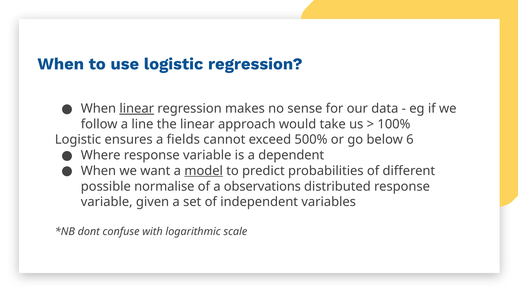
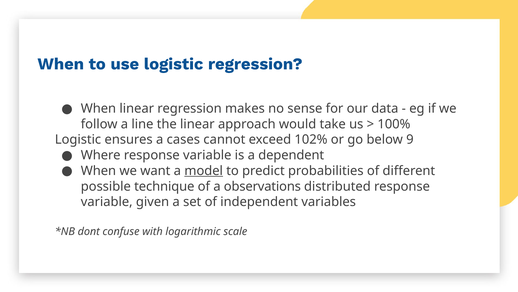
linear underline: present -> none (137, 108)
fields: fields -> cases (183, 139)
500%: 500% -> 102% (311, 139)
6: 6 -> 9 (410, 139)
normalise: normalise -> technique (164, 186)
